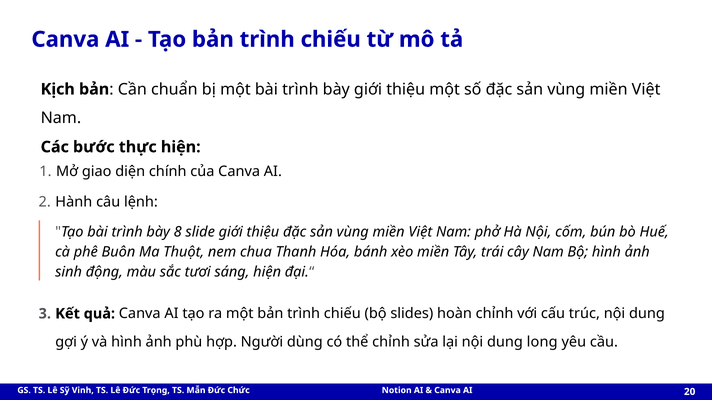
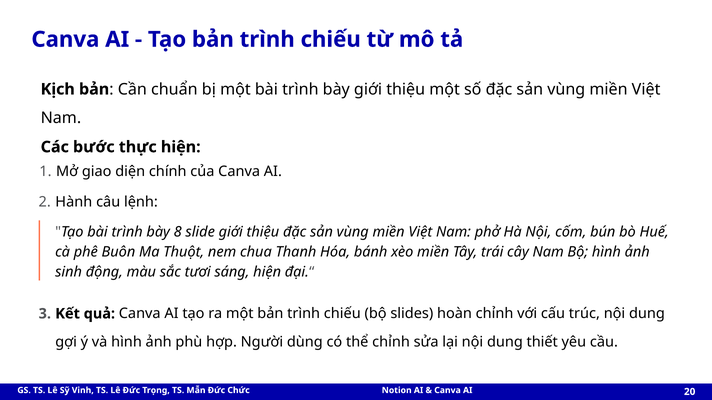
long: long -> thiết (542, 342)
